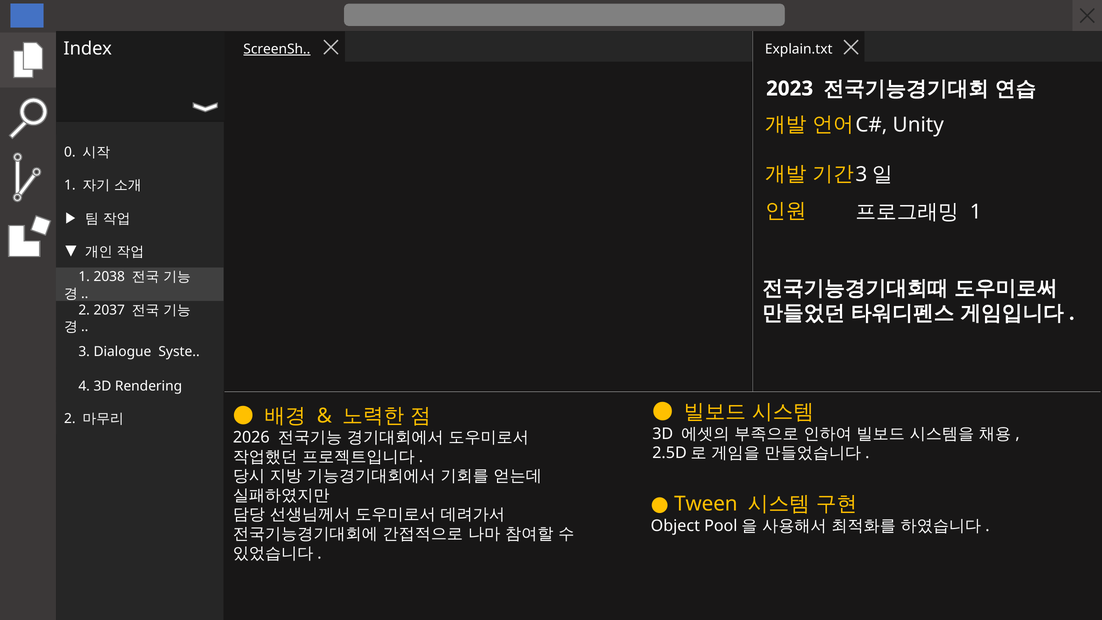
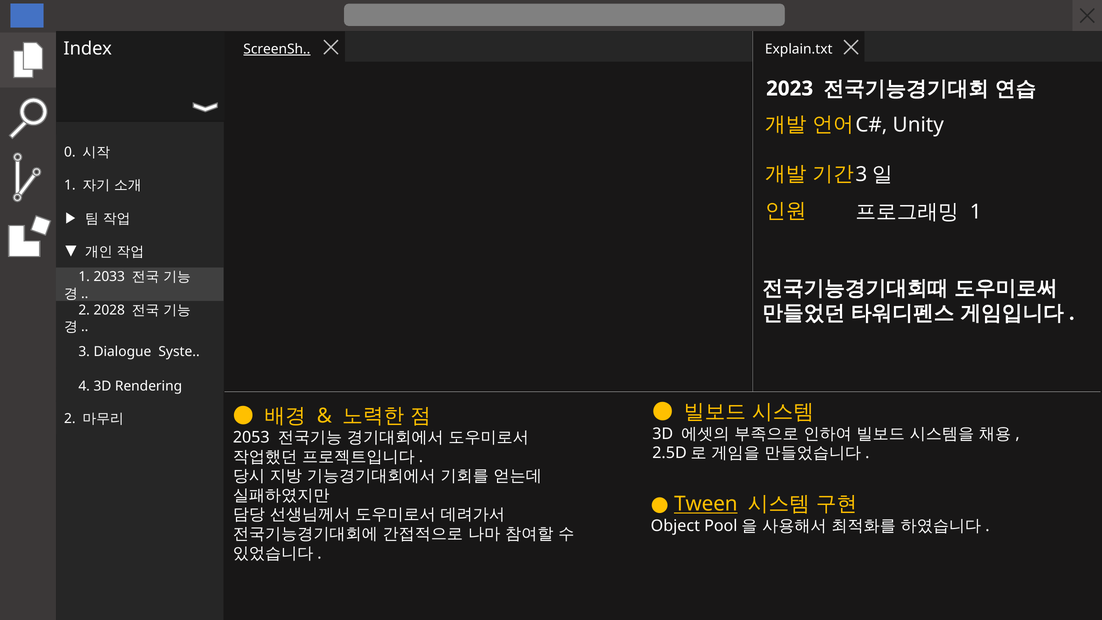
2038: 2038 -> 2033 (109, 277)
2037: 2037 -> 2028 (109, 310)
2026: 2026 -> 2053 (251, 437)
Tween underline: none -> present (706, 504)
